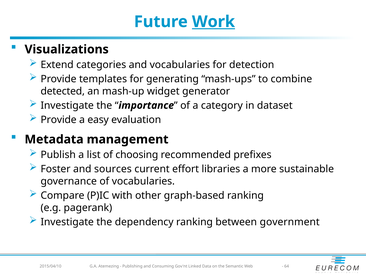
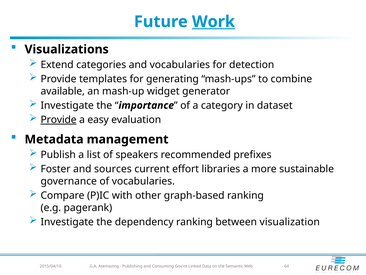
detected: detected -> available (63, 91)
Provide underline: none -> present (59, 119)
choosing: choosing -> speakers (137, 154)
government: government -> visualization (290, 222)
